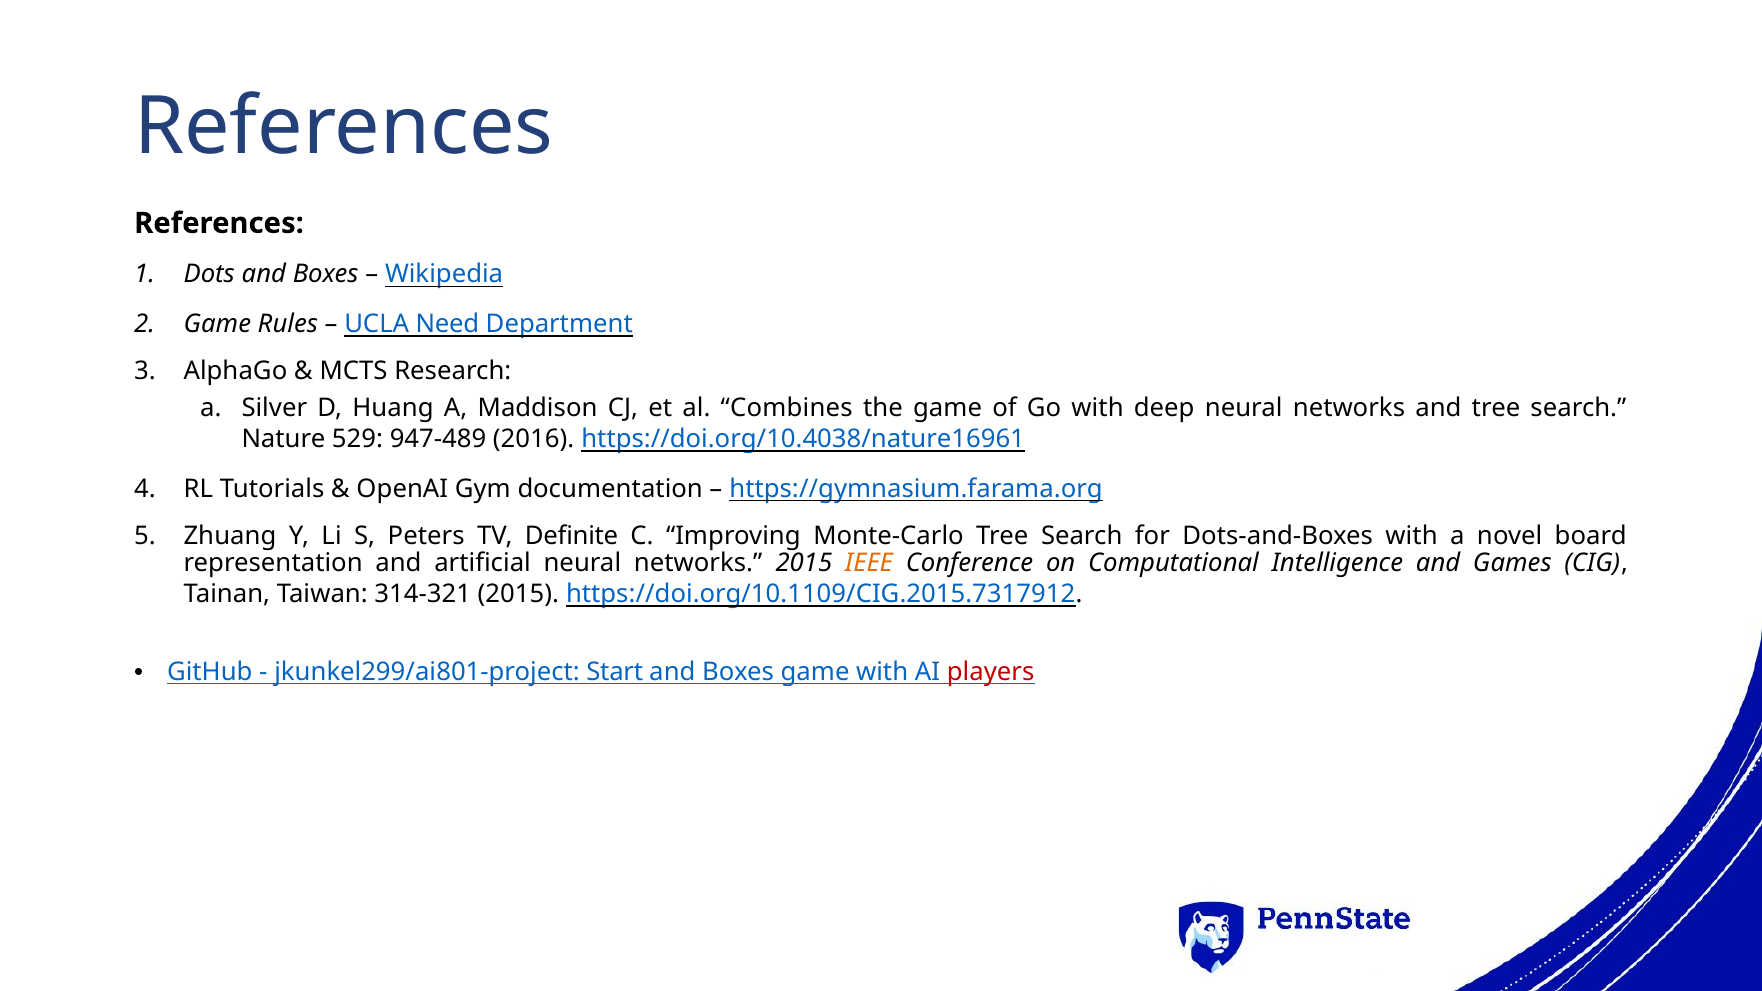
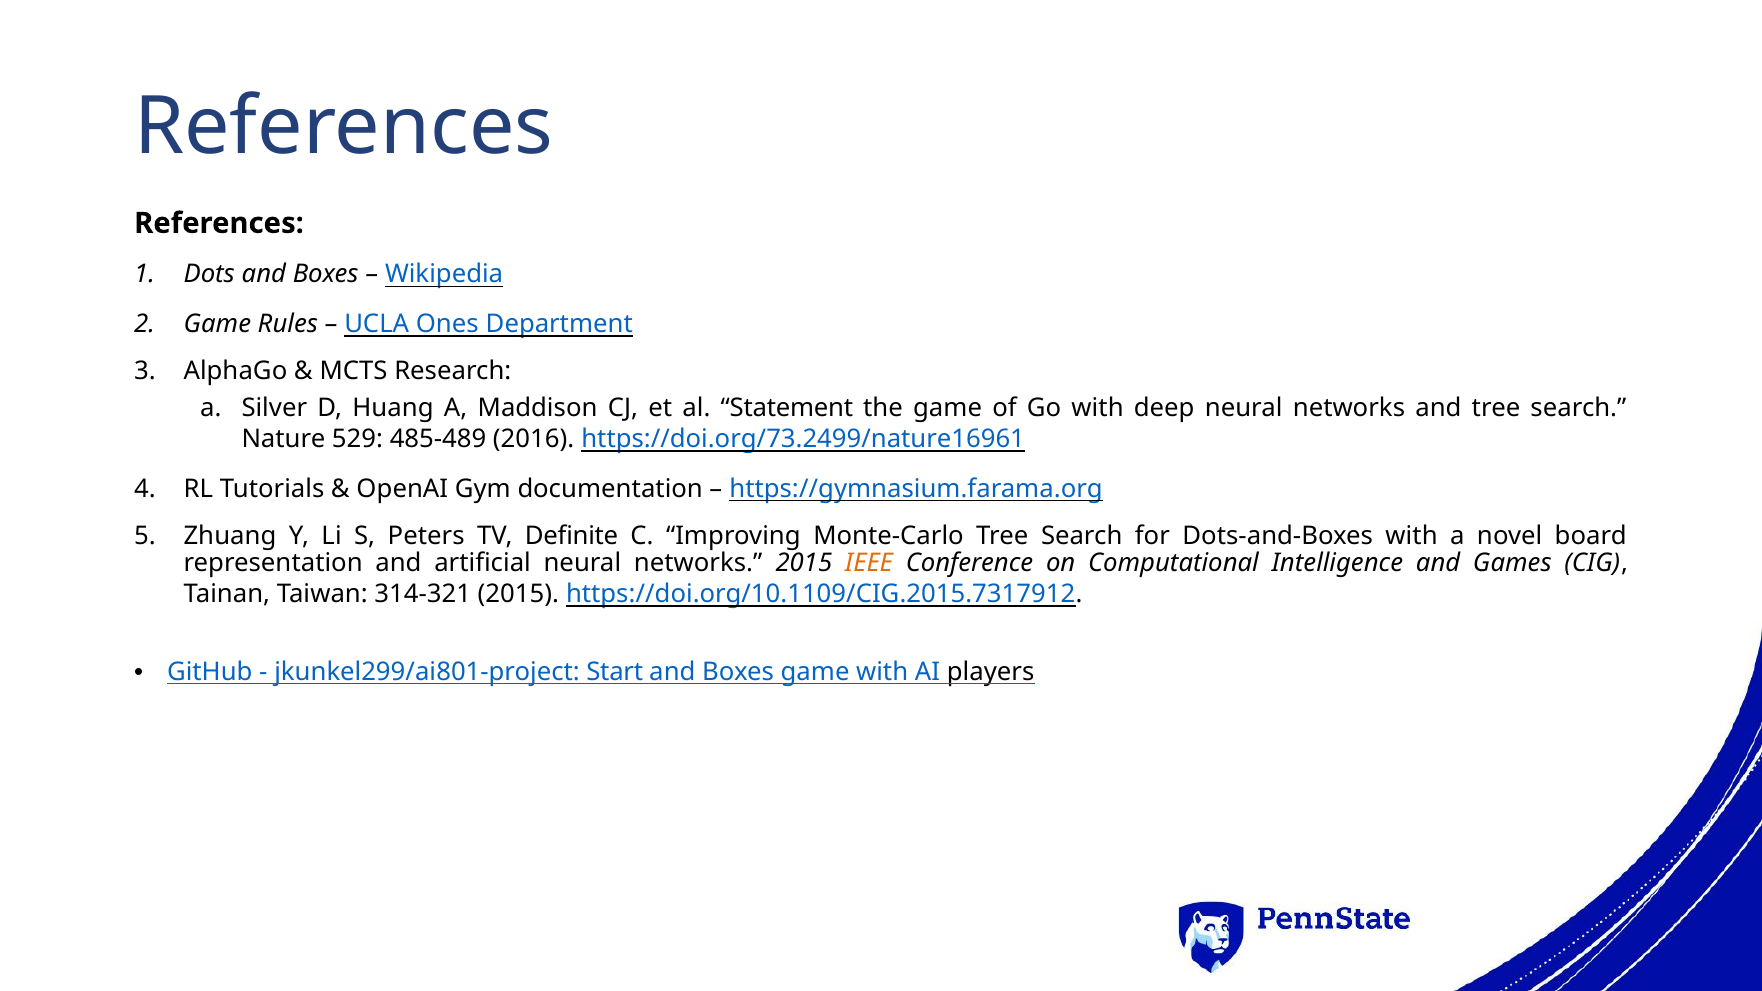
Need: Need -> Ones (447, 324)
Combines: Combines -> Statement (787, 408)
947-489: 947-489 -> 485-489 (438, 439)
https://doi.org/10.4038/nature16961: https://doi.org/10.4038/nature16961 -> https://doi.org/73.2499/nature16961 (803, 439)
players colour: red -> black (991, 672)
